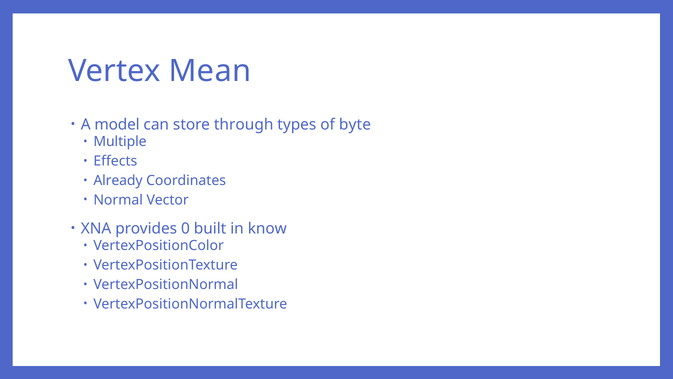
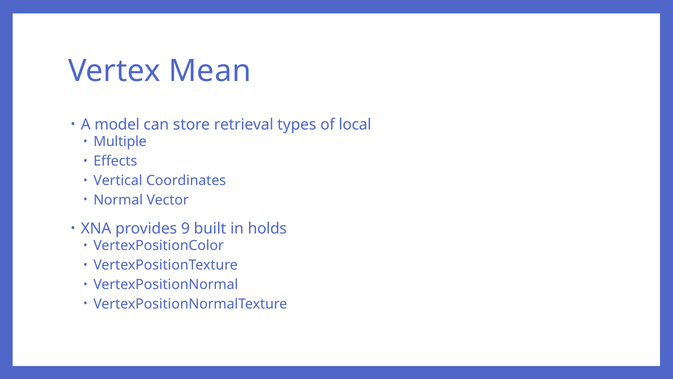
through: through -> retrieval (244, 124)
byte: byte -> local (355, 124)
Already: Already -> Vertical (118, 180)
0: 0 -> 9 (185, 228)
know: know -> holds (267, 228)
